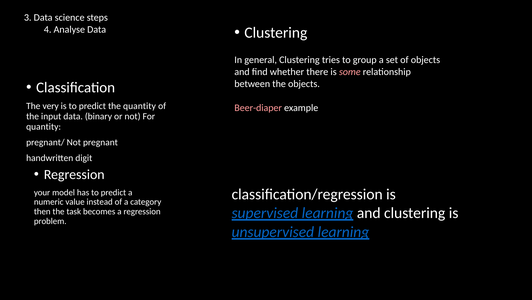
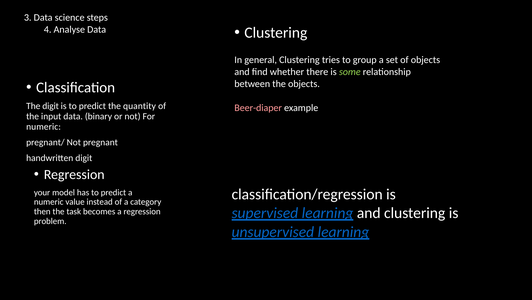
some colour: pink -> light green (350, 72)
The very: very -> digit (51, 106)
quantity: quantity -> numeric (44, 126)
